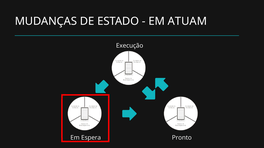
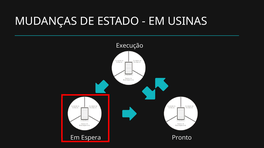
ATUAM: ATUAM -> USINAS (187, 21)
